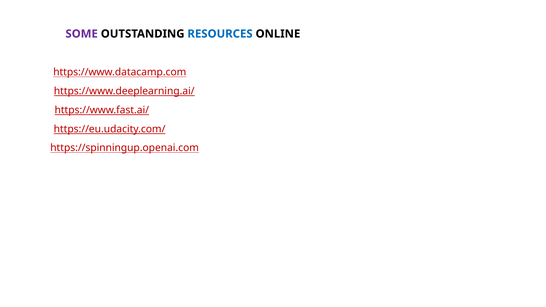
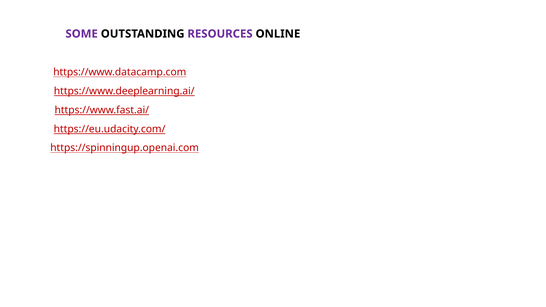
RESOURCES colour: blue -> purple (220, 34)
